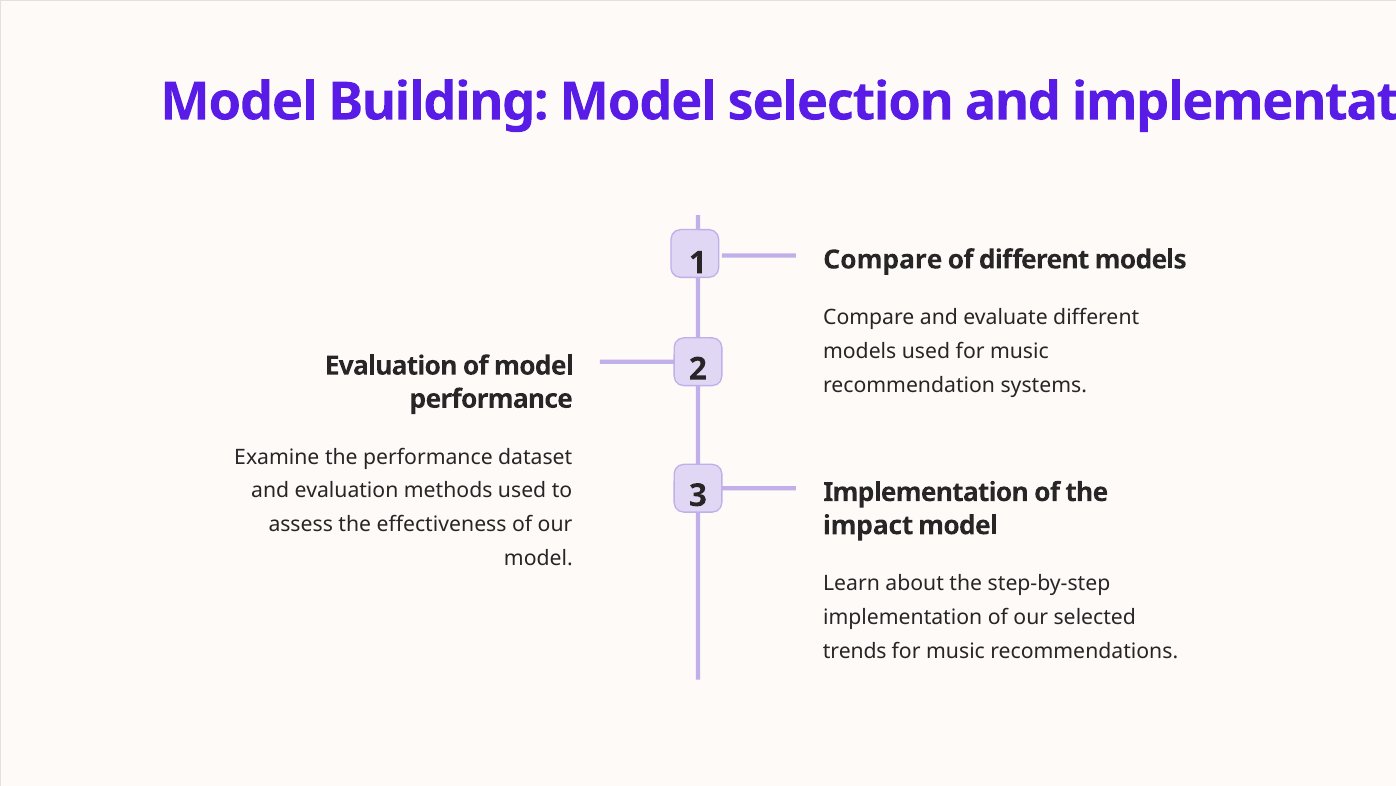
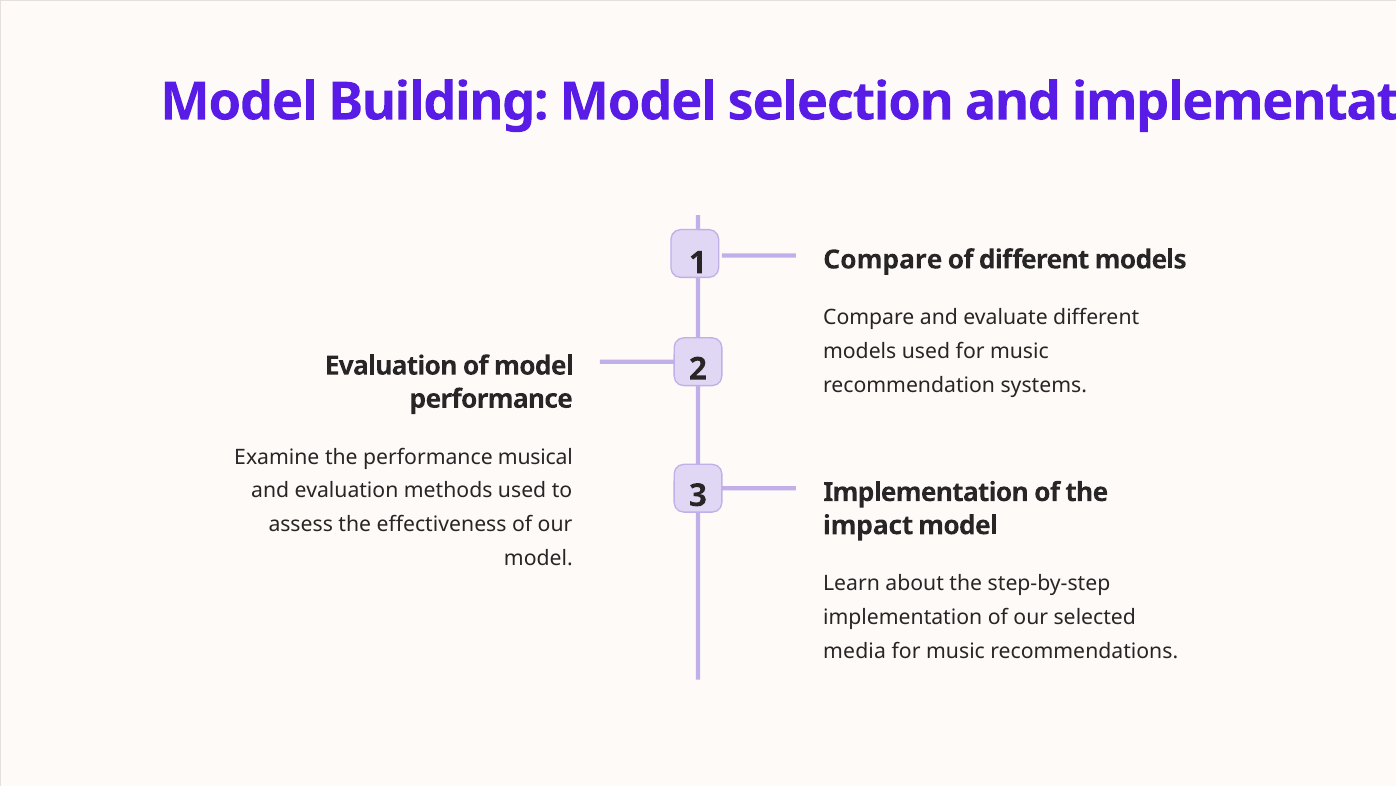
dataset: dataset -> musical (535, 457)
trends: trends -> media (855, 651)
